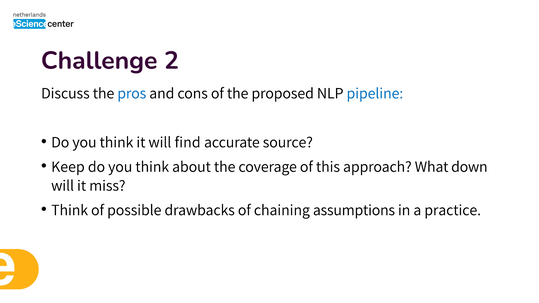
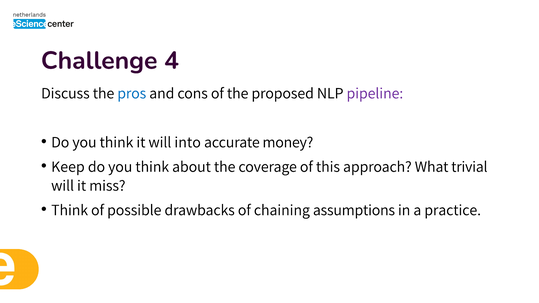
2: 2 -> 4 (172, 61)
pipeline colour: blue -> purple (375, 93)
find: find -> into (188, 142)
source: source -> money (288, 142)
down: down -> trivial (469, 167)
